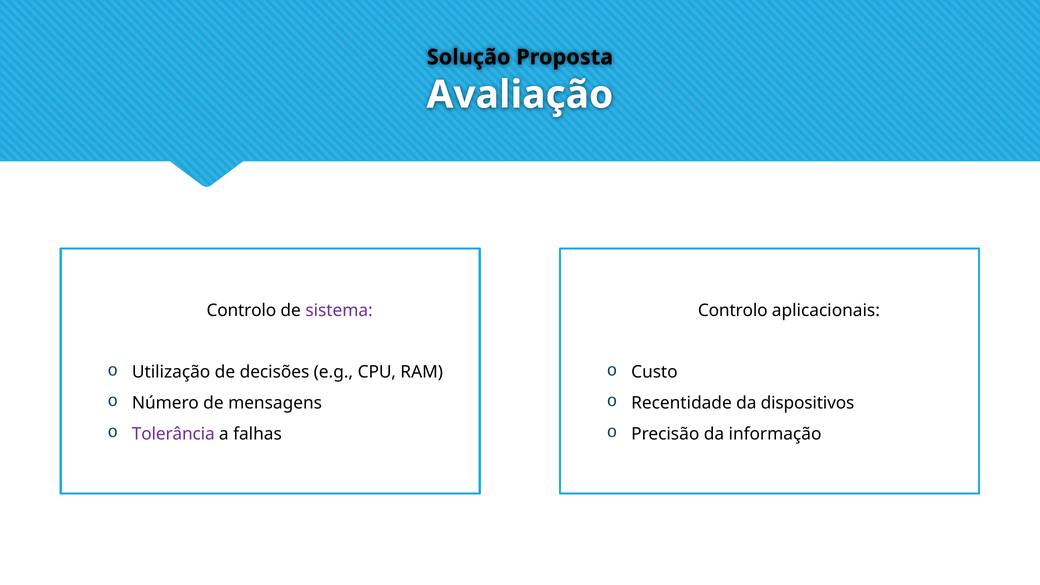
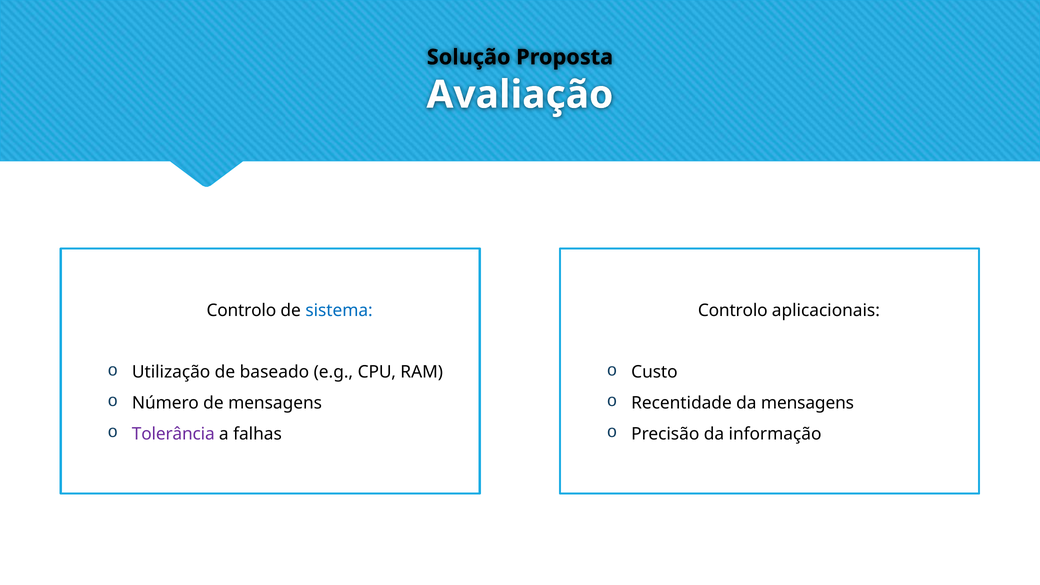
sistema colour: purple -> blue (339, 311)
decisões: decisões -> baseado (274, 372)
da dispositivos: dispositivos -> mensagens (807, 403)
